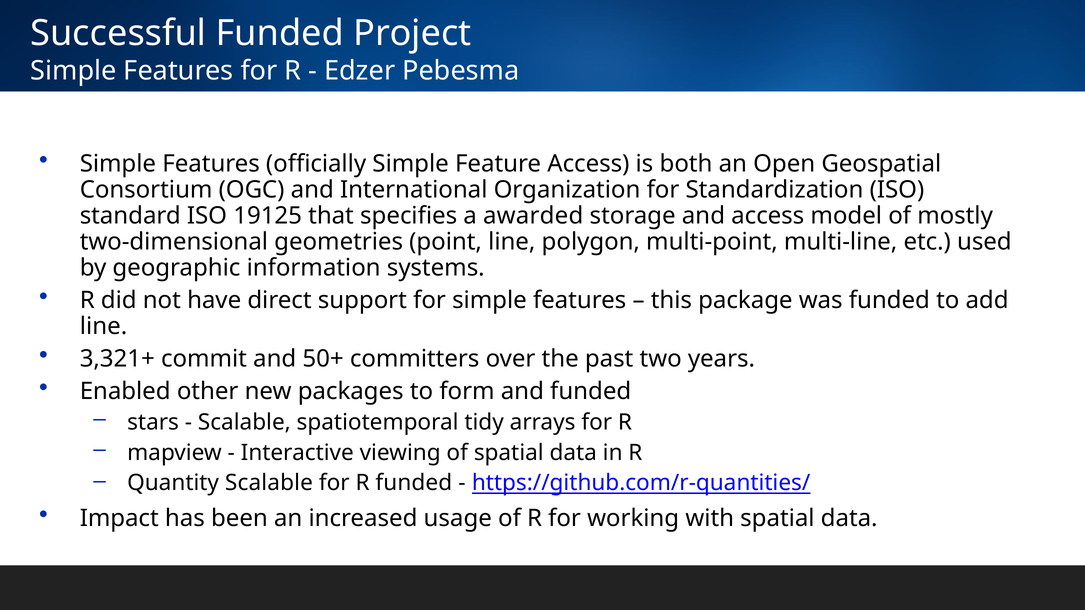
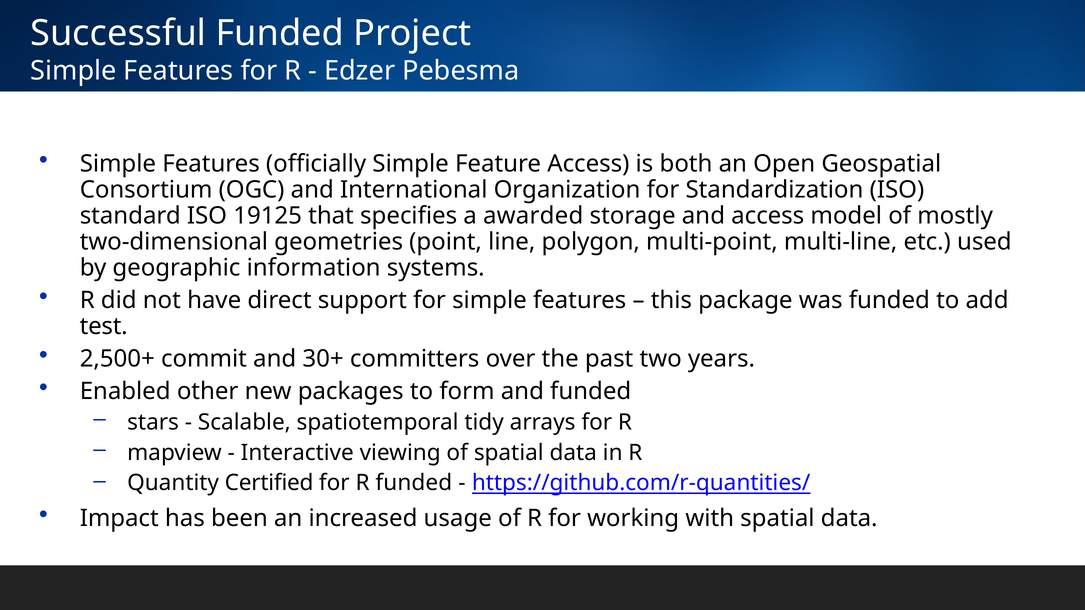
line: line -> test (104, 327)
3,321+: 3,321+ -> 2,500+ (117, 359)
50+: 50+ -> 30+ (323, 359)
Quantity Scalable: Scalable -> Certified (269, 483)
